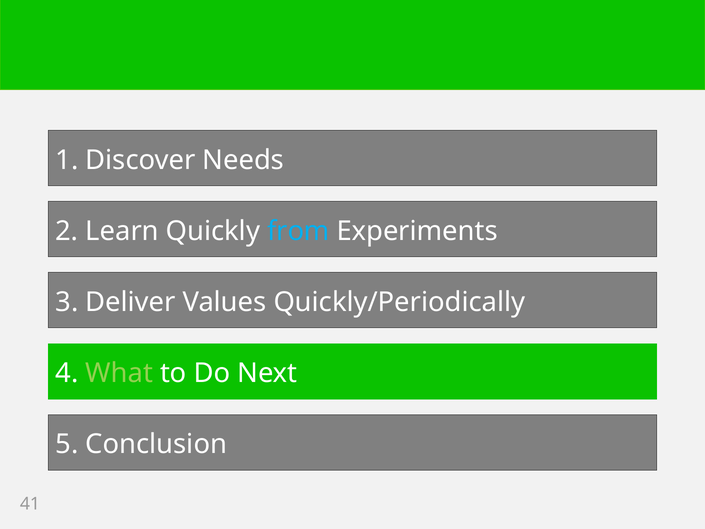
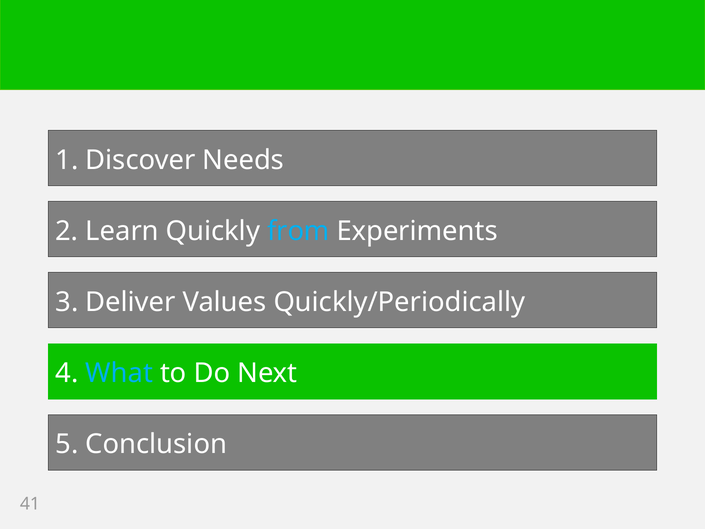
What colour: light green -> light blue (119, 373)
